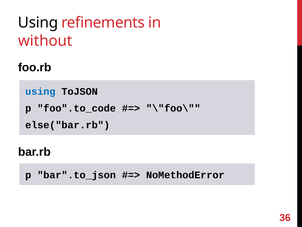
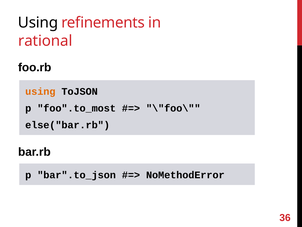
without: without -> rational (45, 41)
using colour: blue -> orange (40, 91)
foo".to_code: foo".to_code -> foo".to_most (77, 108)
